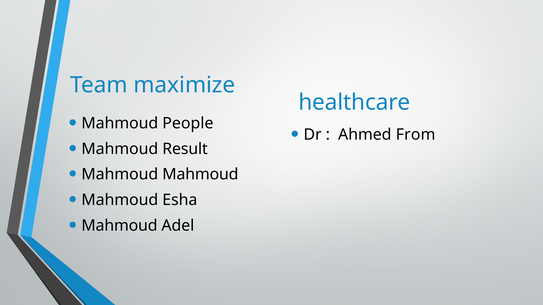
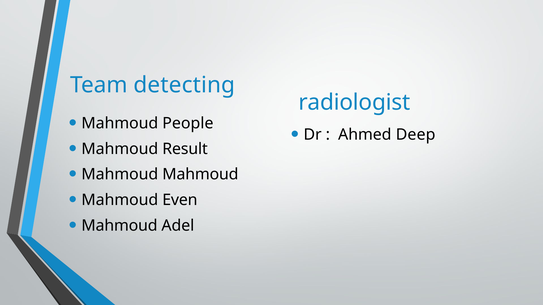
maximize: maximize -> detecting (184, 85)
healthcare: healthcare -> radiologist (354, 103)
From: From -> Deep (416, 135)
Esha: Esha -> Even (180, 200)
